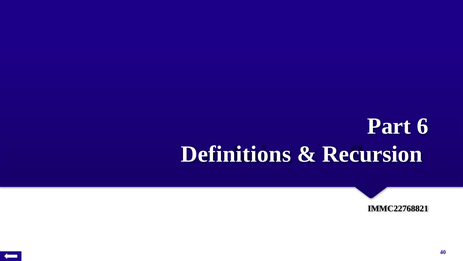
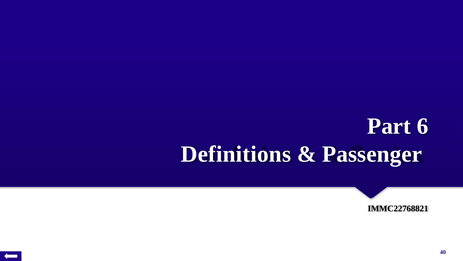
Recursion: Recursion -> Passenger (372, 154)
